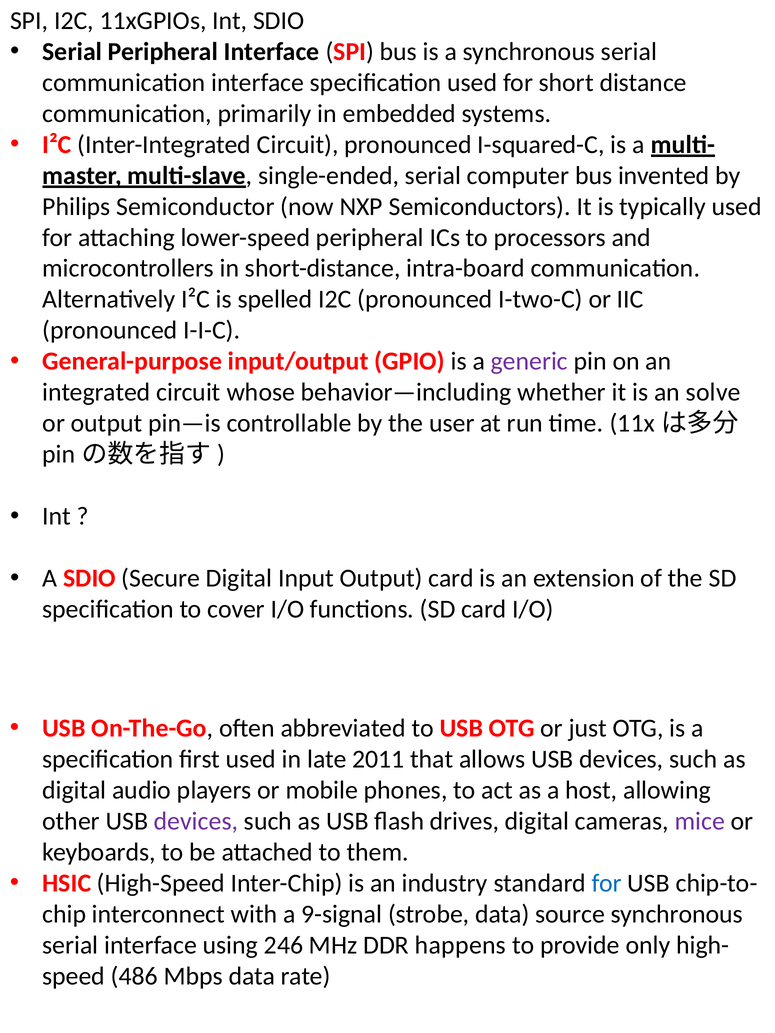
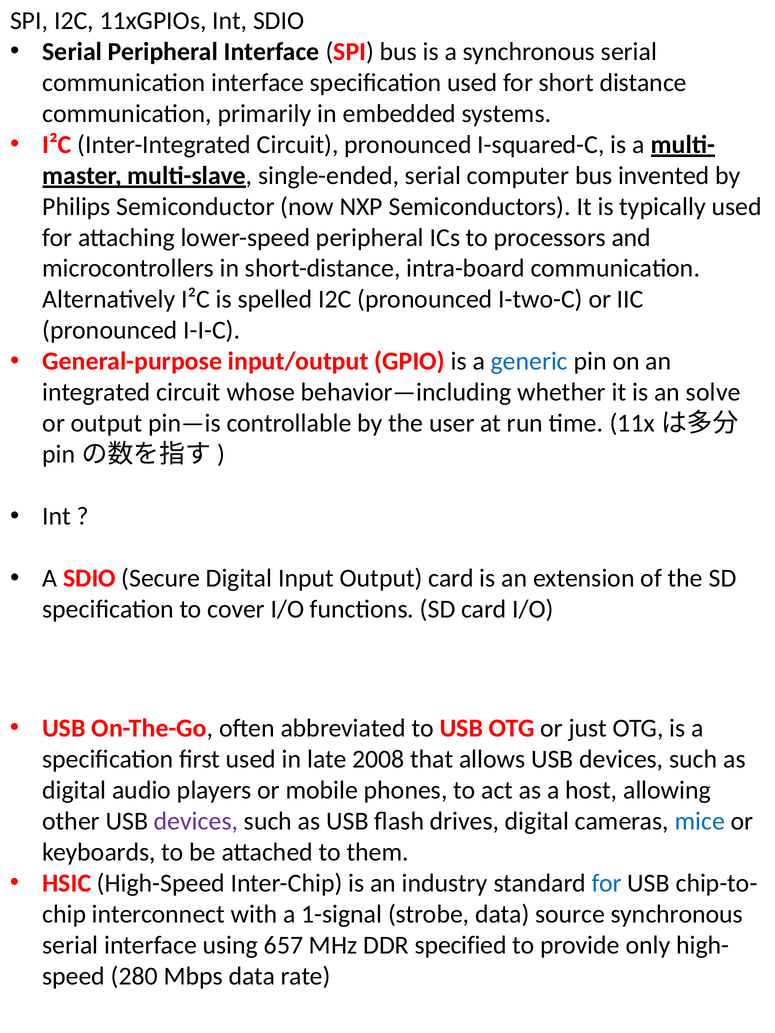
generic colour: purple -> blue (529, 362)
2011: 2011 -> 2008 (378, 759)
mice colour: purple -> blue (700, 821)
9-signal: 9-signal -> 1-signal (342, 914)
246: 246 -> 657 (284, 945)
happens: happens -> specified (461, 945)
486: 486 -> 280 (134, 976)
